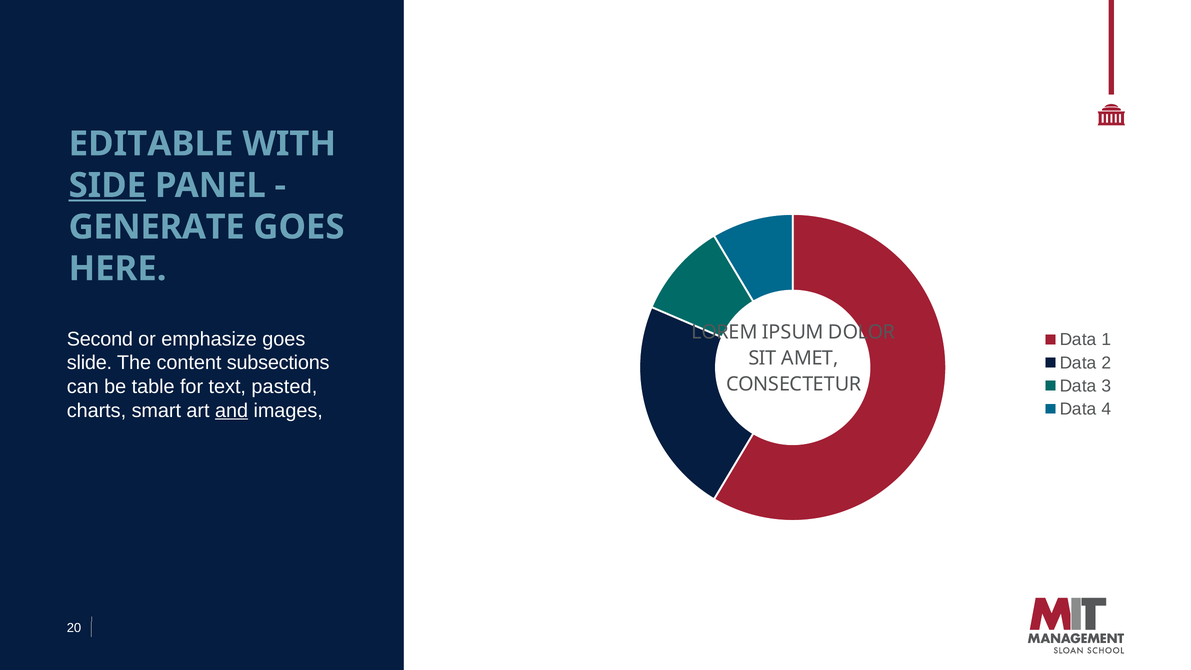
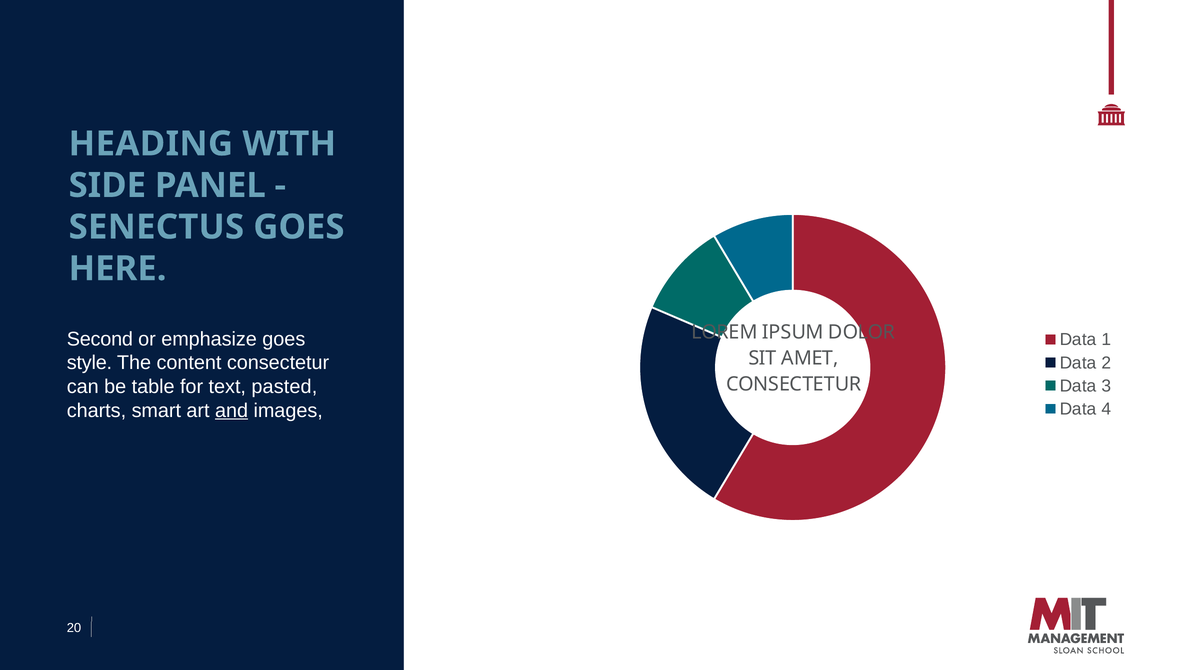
EDITABLE: EDITABLE -> HEADING (151, 144)
SIDE underline: present -> none (107, 185)
GENERATE: GENERATE -> SENECTUS (156, 227)
slide: slide -> style (89, 363)
content subsections: subsections -> consectetur (278, 363)
